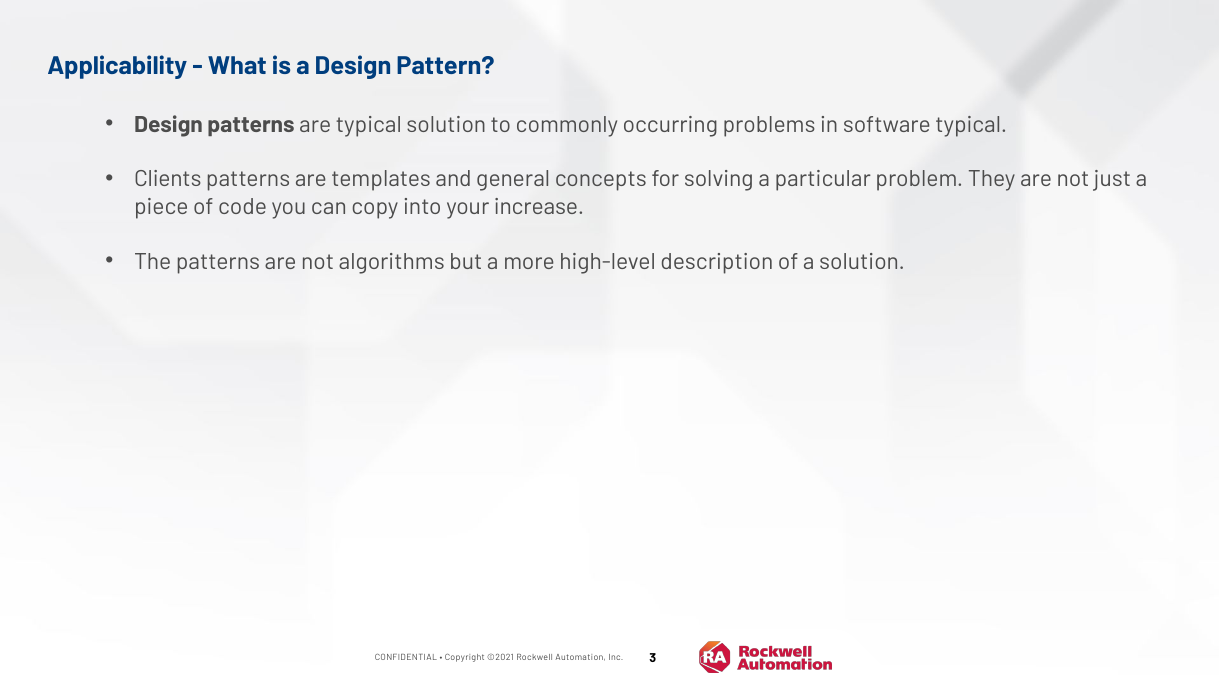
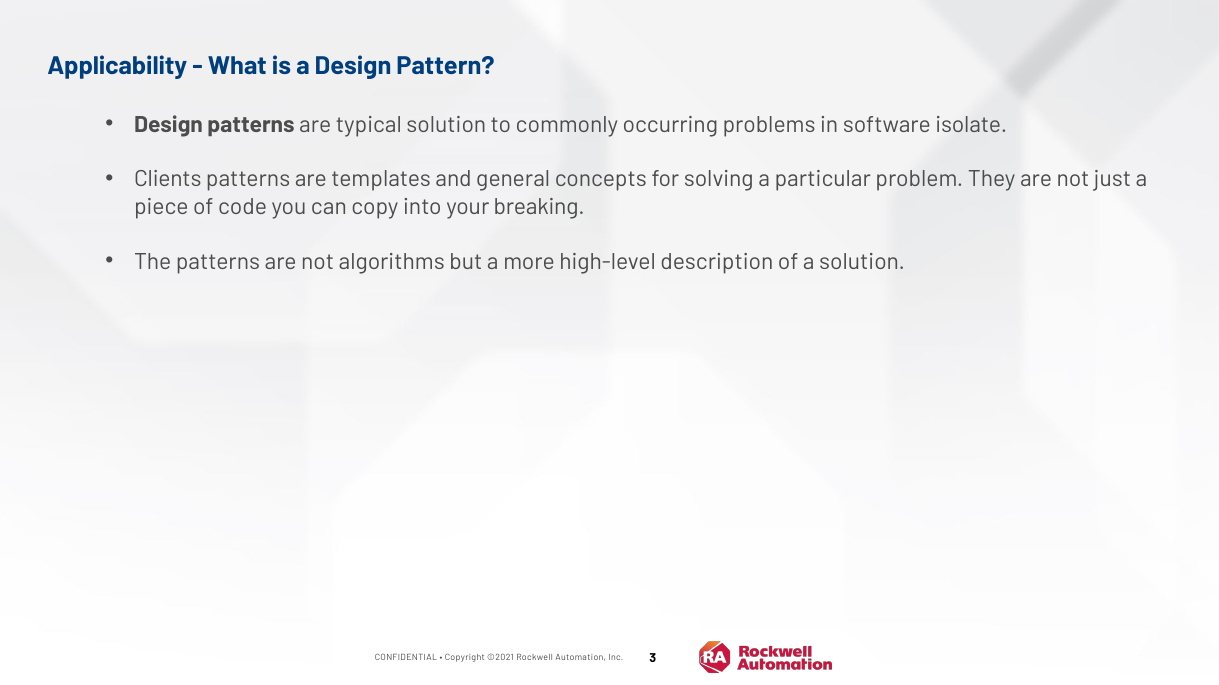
software typical: typical -> isolate (971, 125)
increase: increase -> breaking (539, 207)
